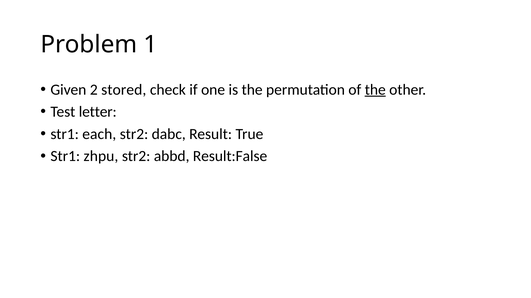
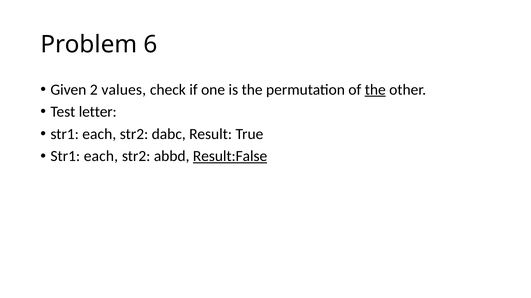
1: 1 -> 6 (150, 45)
stored: stored -> values (124, 90)
zhpu: zhpu -> each (101, 157)
Result:False underline: none -> present (230, 157)
